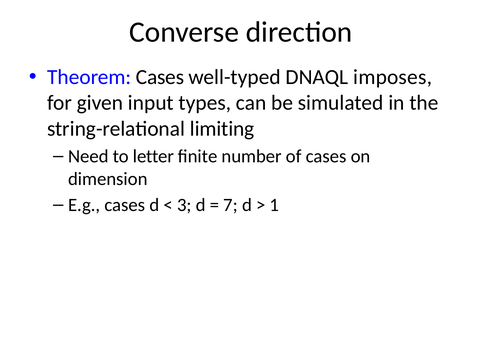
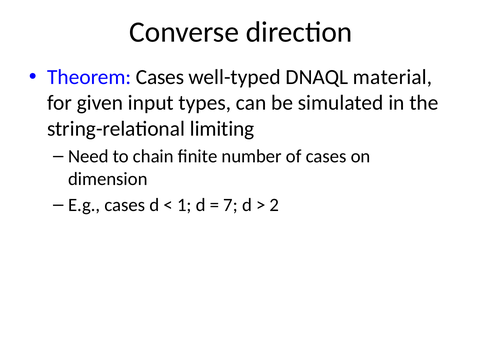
imposes: imposes -> material (393, 77)
letter: letter -> chain (153, 156)
3: 3 -> 1 (184, 205)
1: 1 -> 2 (274, 205)
